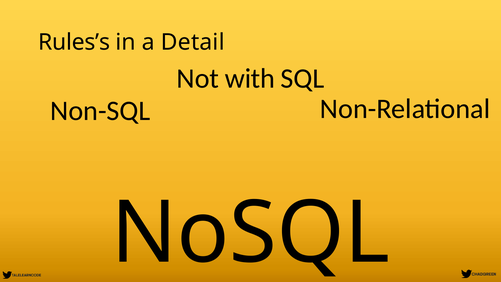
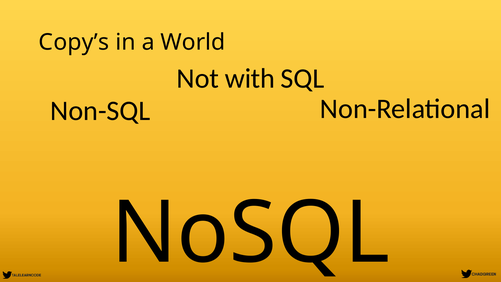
Rules’s: Rules’s -> Copy’s (74, 42)
Detail: Detail -> World (193, 42)
